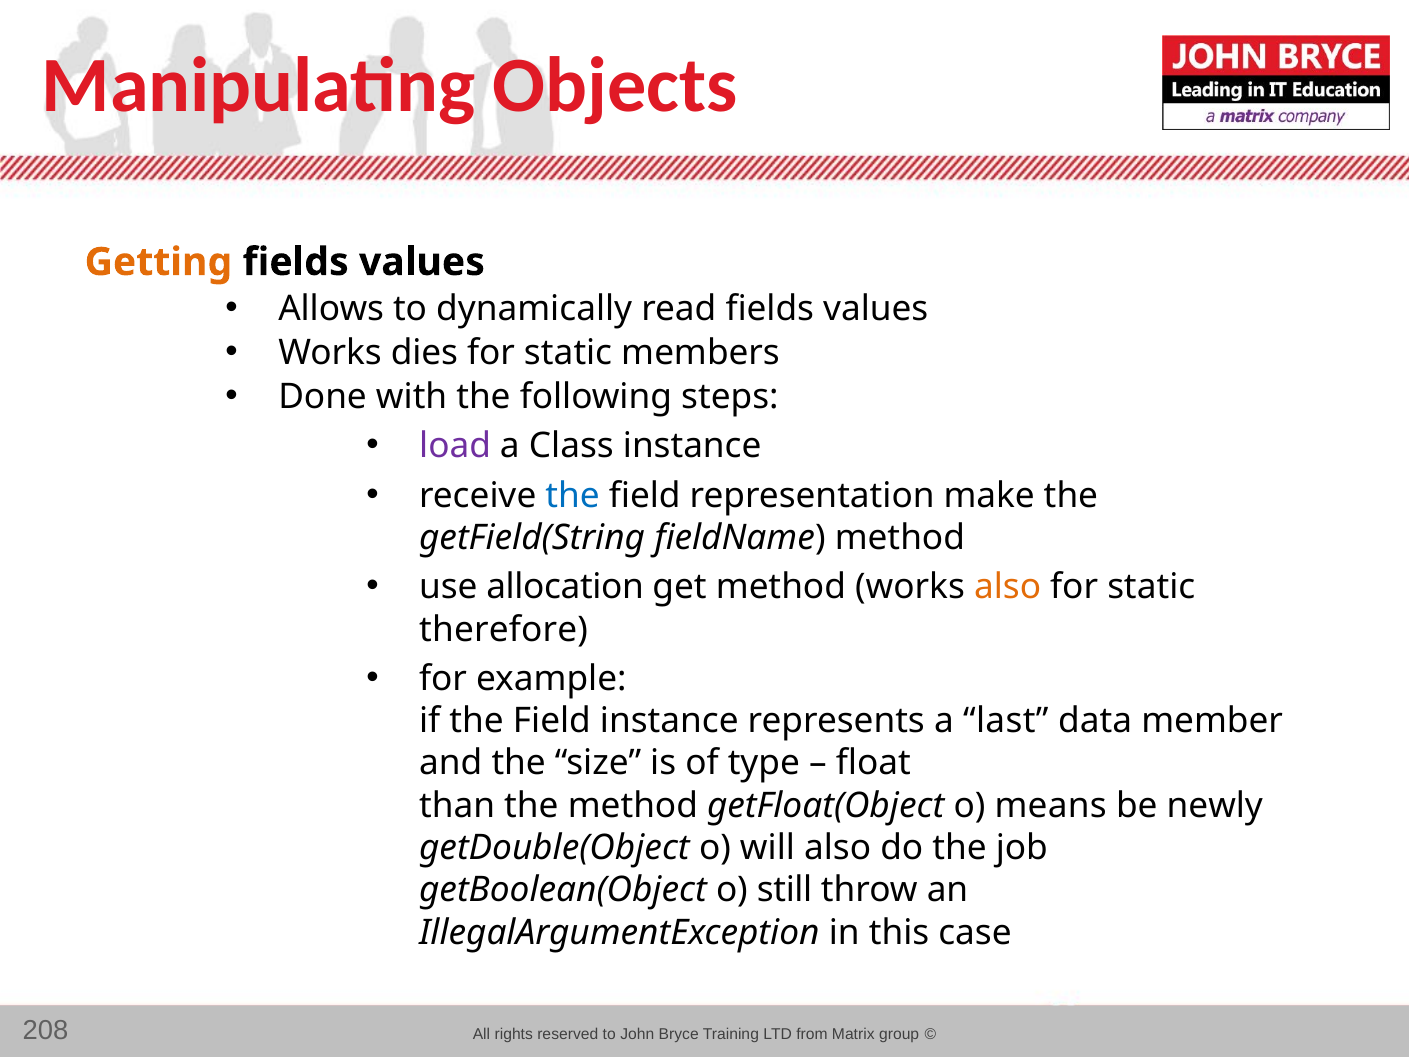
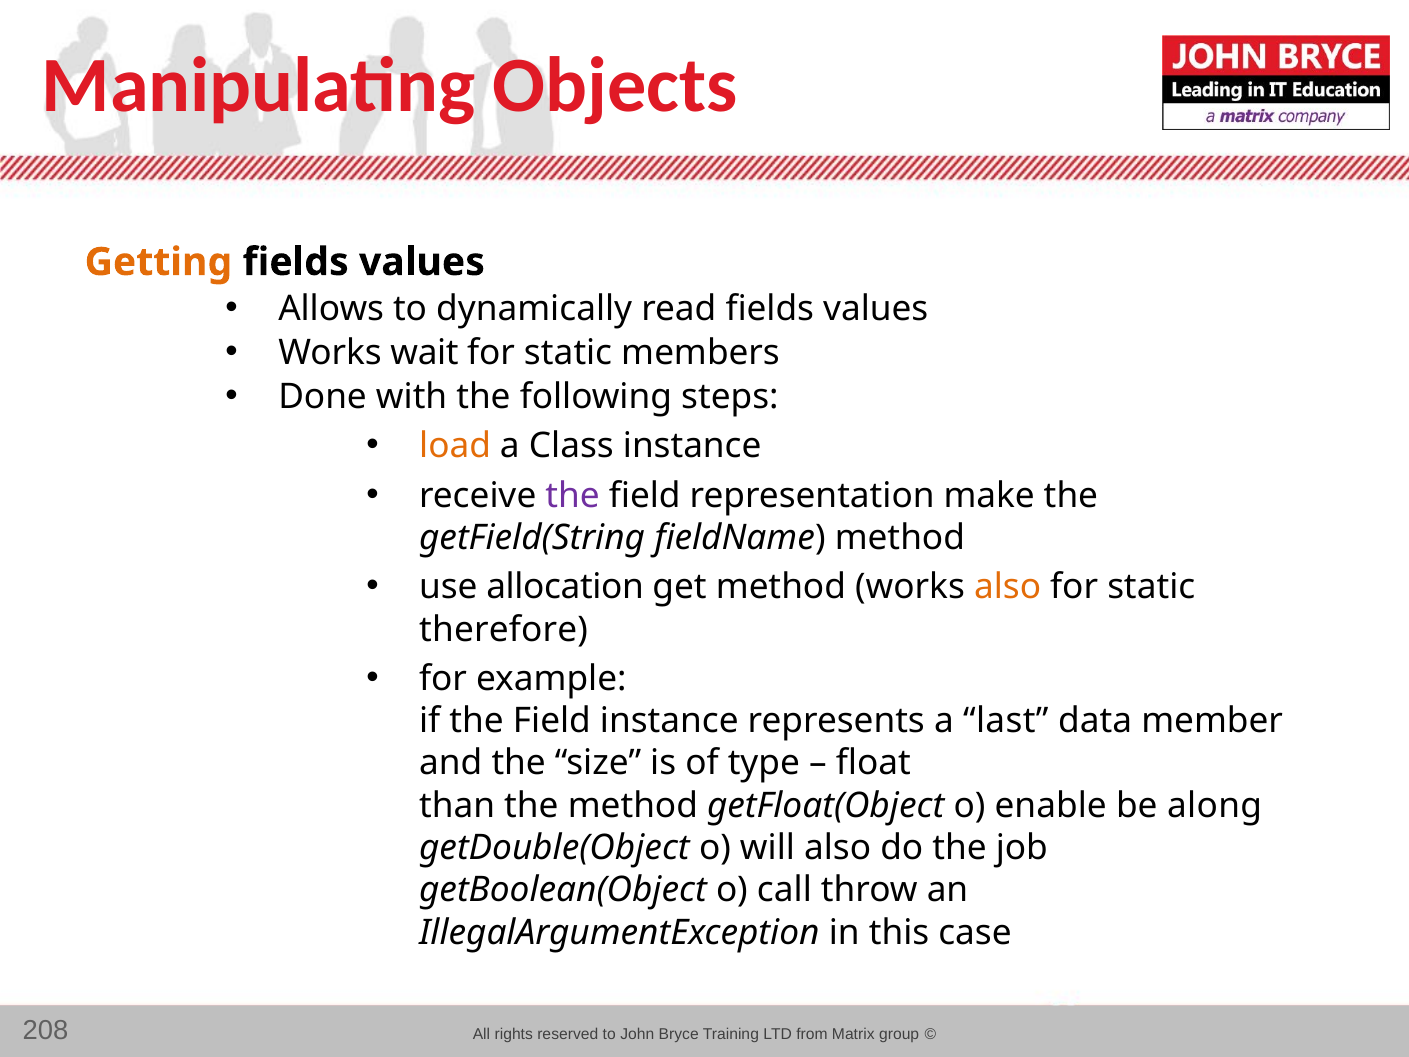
dies: dies -> wait (425, 353)
load colour: purple -> orange (455, 446)
the colour: blue -> purple (573, 495)
means: means -> enable (1051, 805)
newly: newly -> along (1215, 805)
still: still -> call (784, 890)
